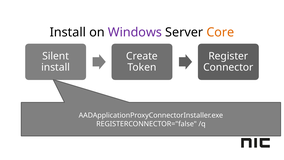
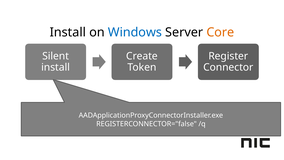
Windows colour: purple -> blue (135, 32)
